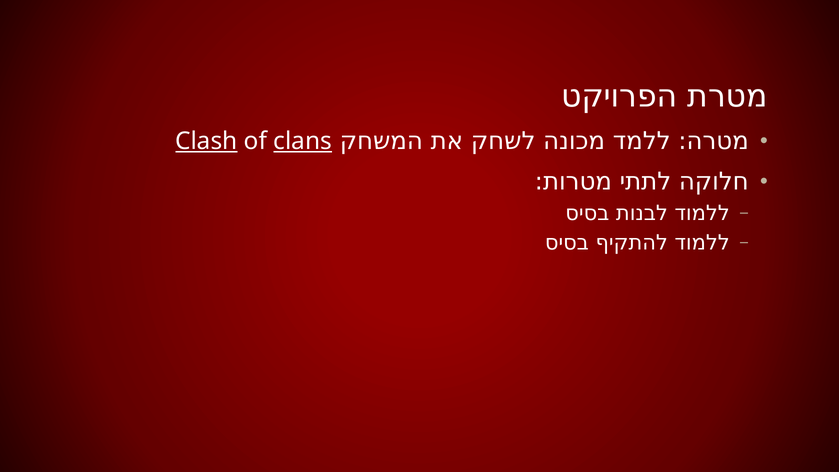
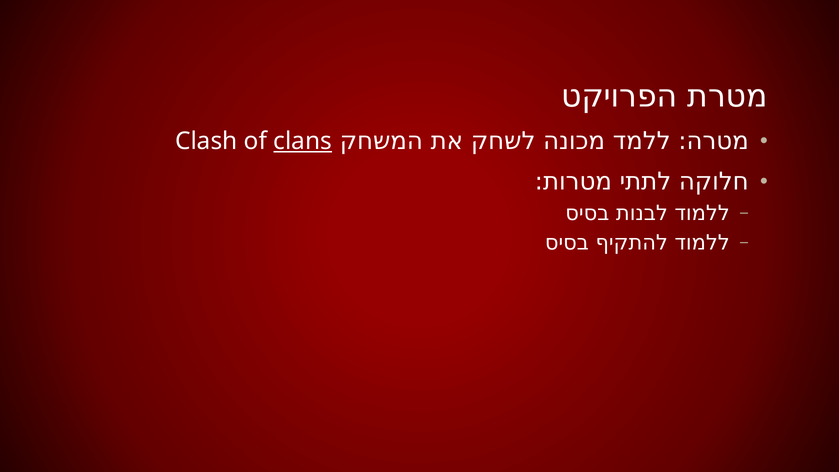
Clash underline: present -> none (206, 141)
